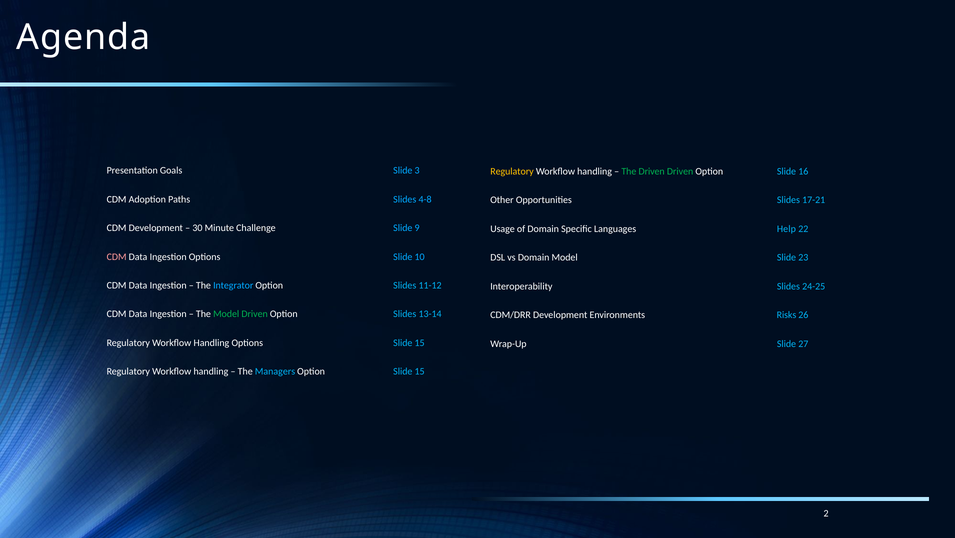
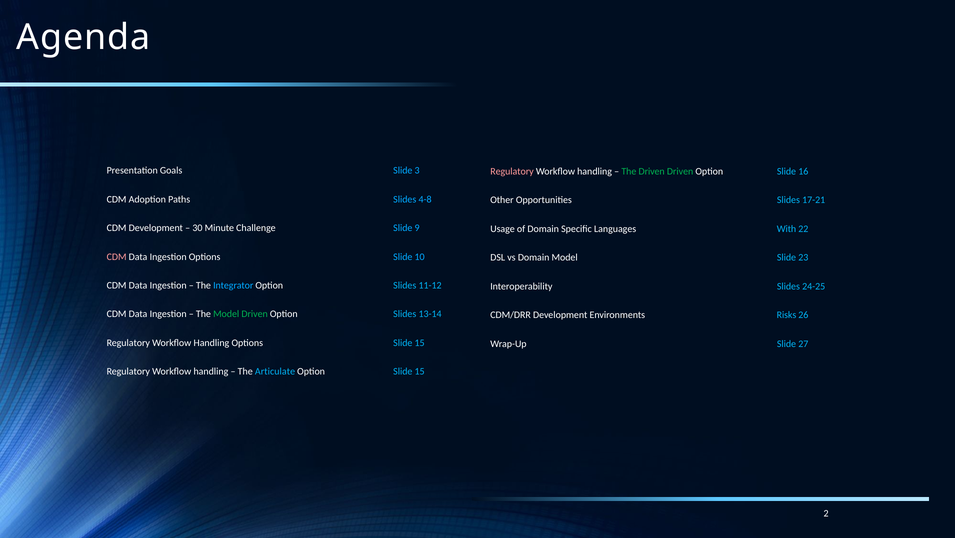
Regulatory colour: yellow -> pink (512, 171)
Help: Help -> With (787, 229)
Managers: Managers -> Articulate (275, 371)
